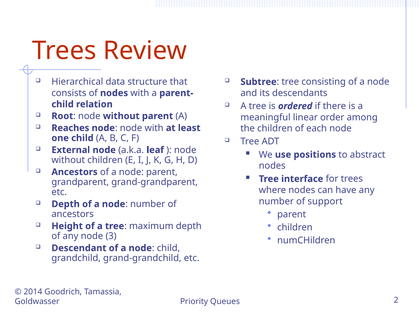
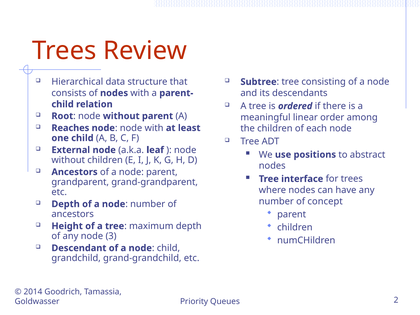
support: support -> concept (325, 201)
